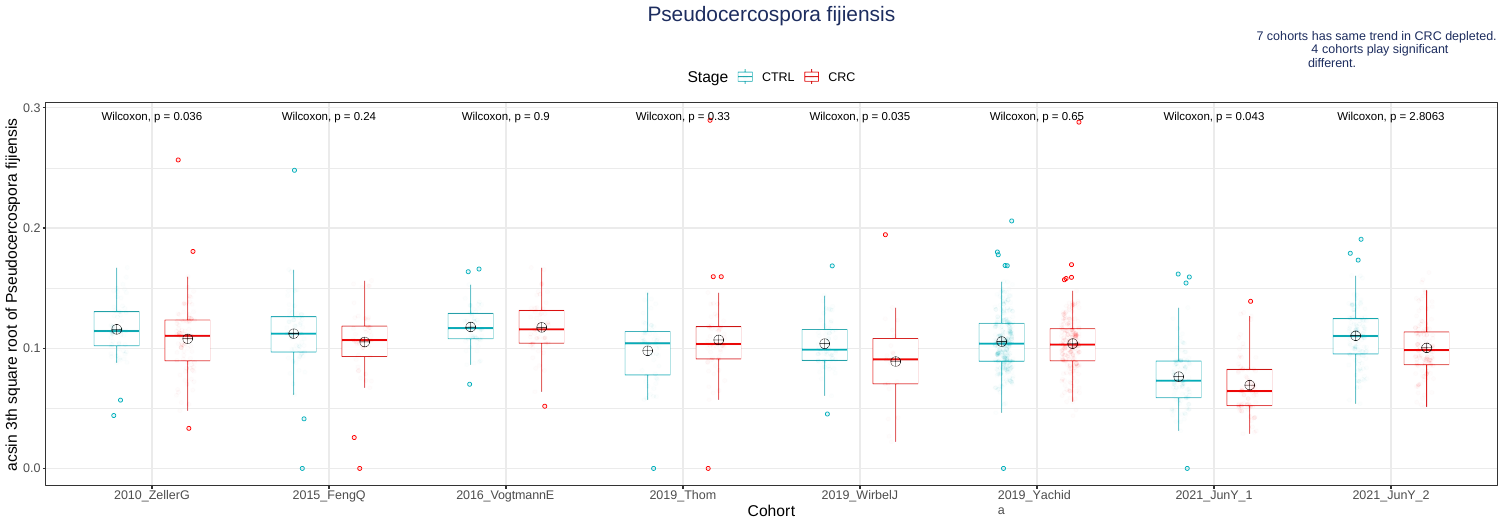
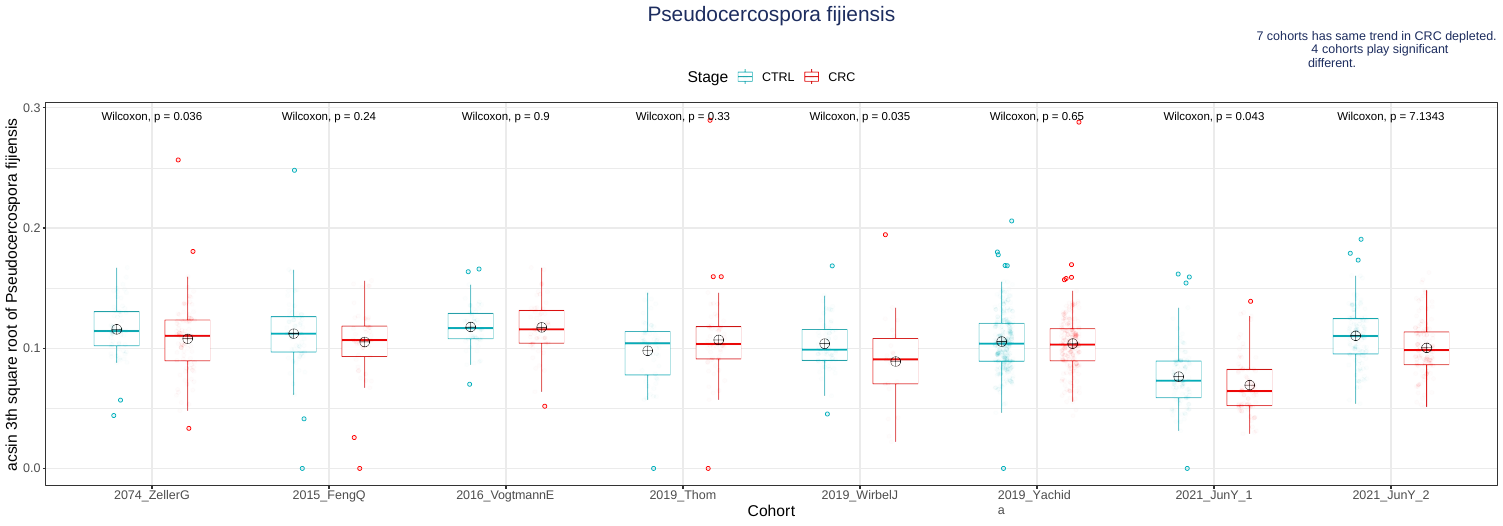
2.8063: 2.8063 -> 7.1343 (1427, 117)
2010_ZellerG: 2010_ZellerG -> 2074_ZellerG (152, 496)
